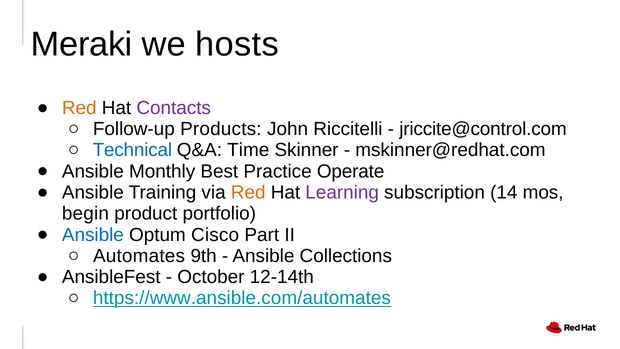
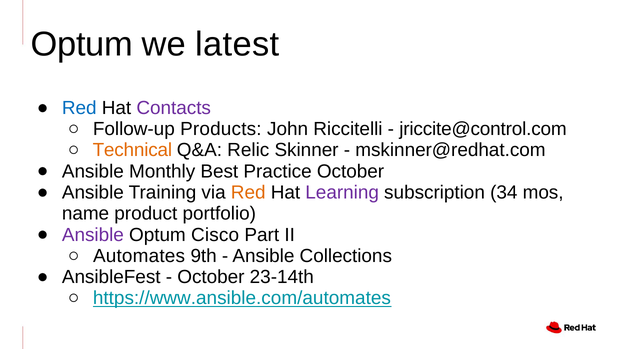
Meraki: Meraki -> Optum (82, 44)
hosts: hosts -> latest (237, 44)
Red colour: orange -> blue (79, 108)
Technical colour: blue -> orange (132, 150)
Time: Time -> Relic (248, 150)
Practice Operate: Operate -> October (351, 171)
14: 14 -> 34 (504, 192)
begin: begin -> name (86, 213)
Ansible colour: blue -> purple (93, 235)
12-14th: 12-14th -> 23-14th (282, 277)
